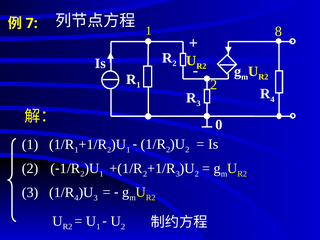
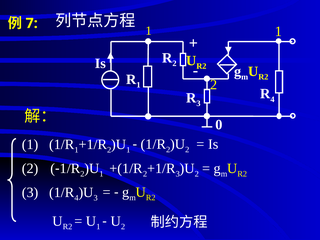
1 8: 8 -> 1 (278, 32)
